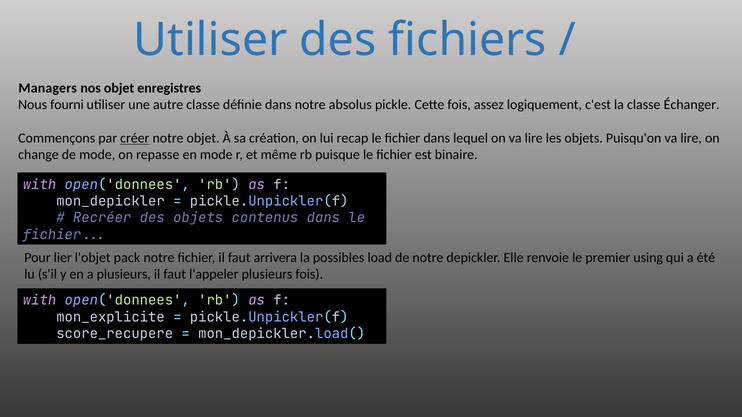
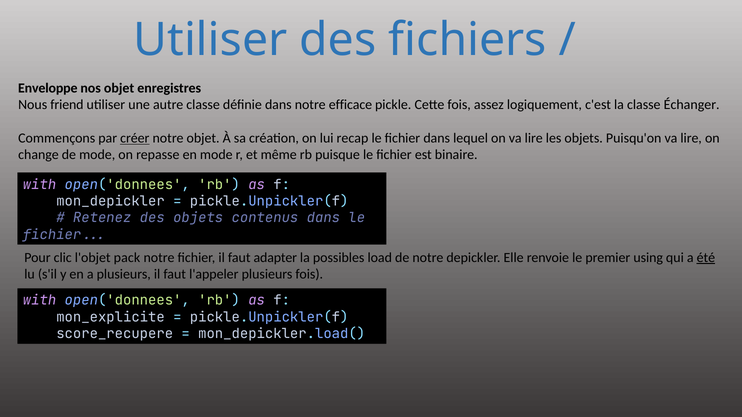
Managers: Managers -> Enveloppe (48, 88)
fourni: fourni -> friend (67, 105)
absolus: absolus -> efficace (350, 105)
Recréer: Recréer -> Retenez (102, 218)
lier: lier -> clic (63, 258)
arrivera: arrivera -> adapter (275, 258)
été underline: none -> present (706, 258)
